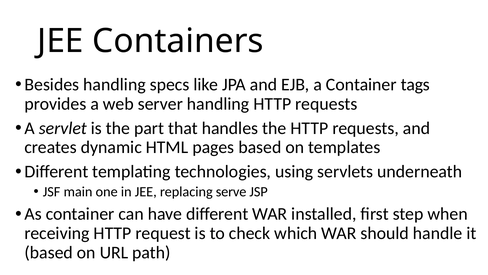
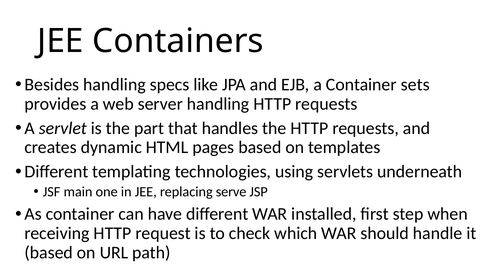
tags: tags -> sets (415, 84)
